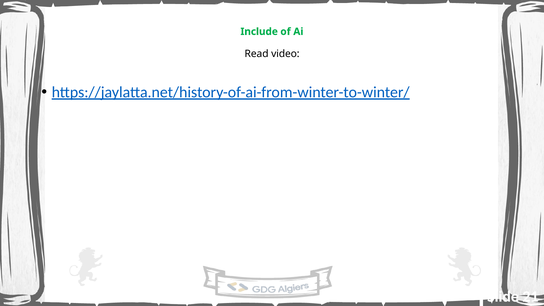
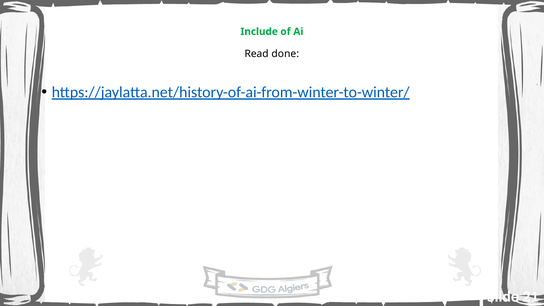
video: video -> done (285, 54)
